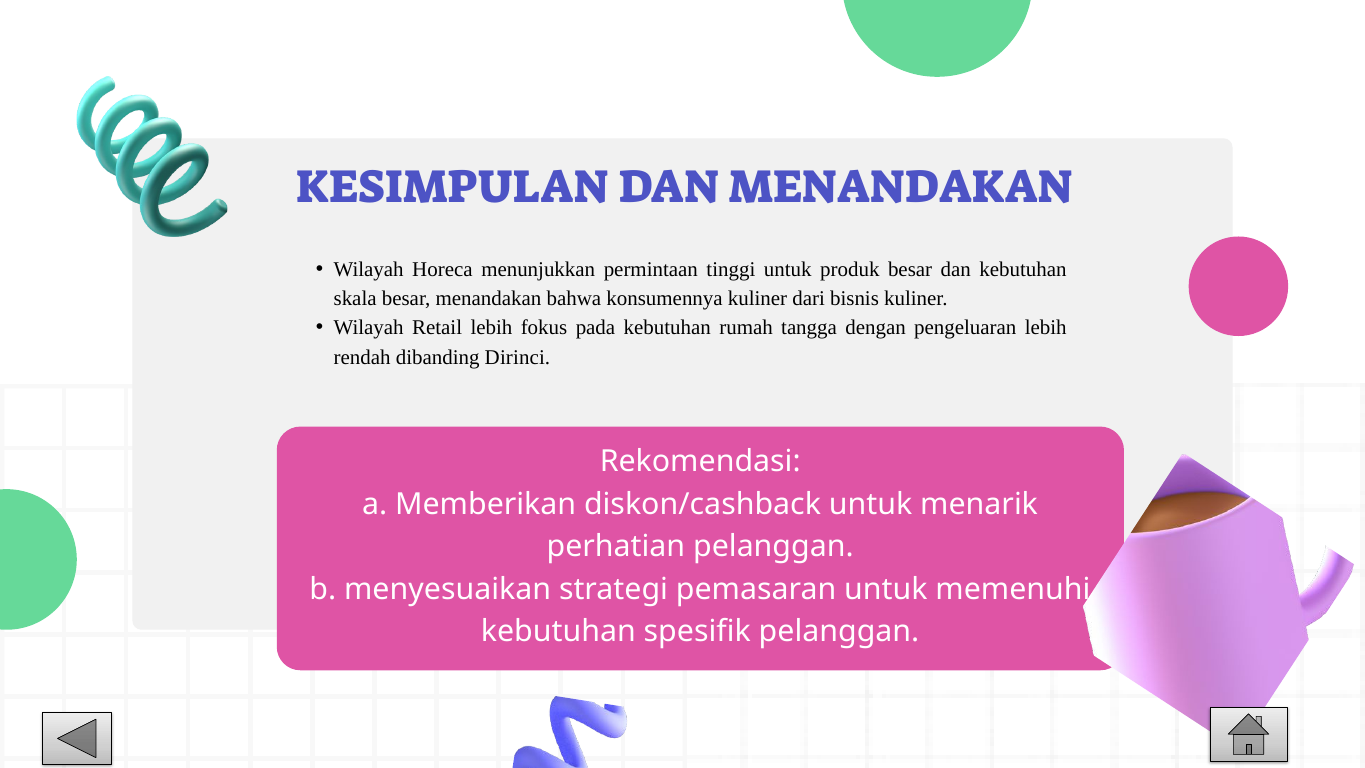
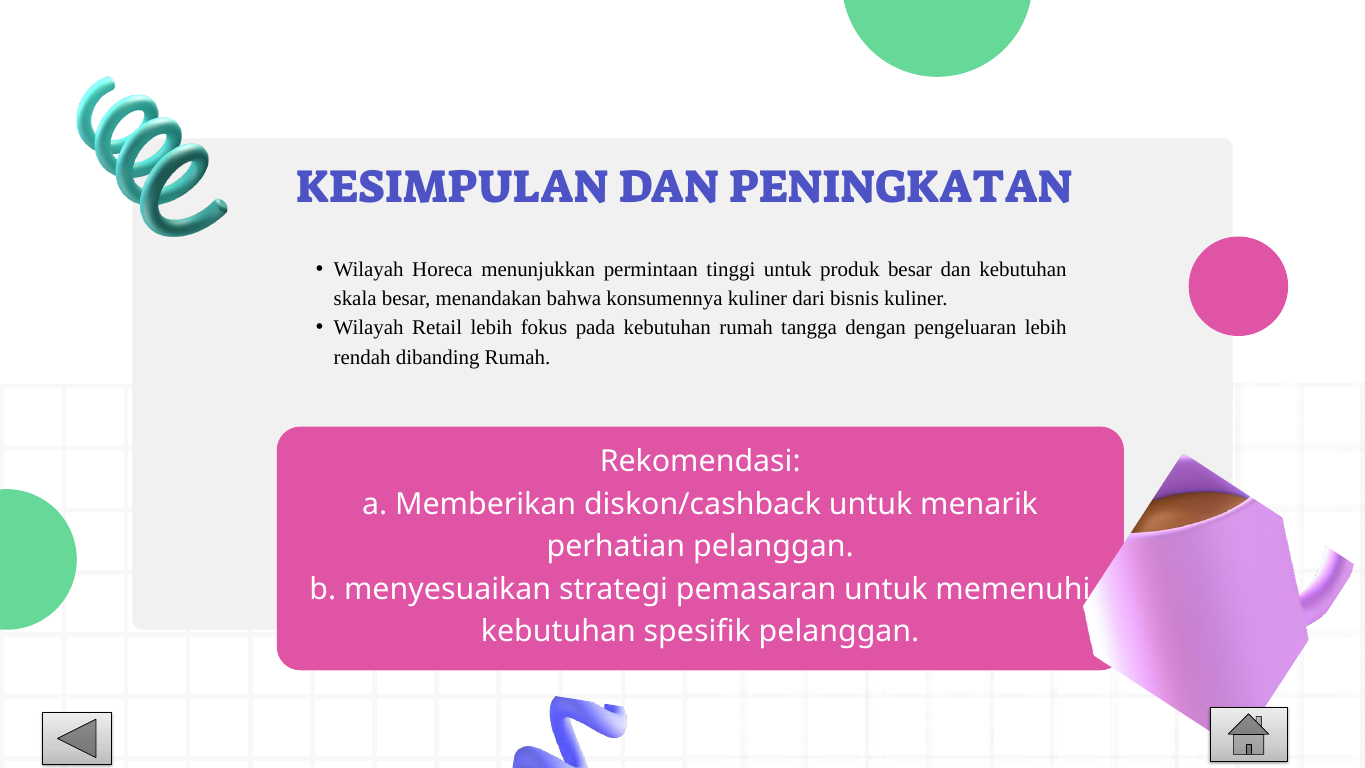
DAN MENANDAKAN: MENANDAKAN -> PENINGKATAN (901, 187)
dibanding Dirinci: Dirinci -> Rumah (518, 357)
